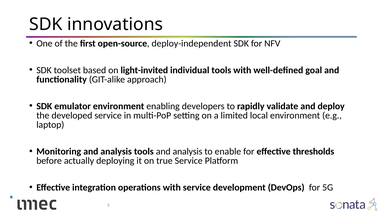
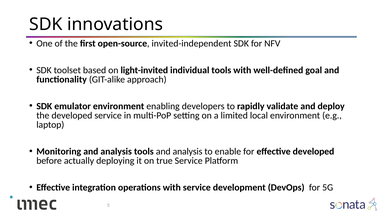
deploy-independent: deploy-independent -> invited-independent (192, 43)
effective thresholds: thresholds -> developed (313, 152)
